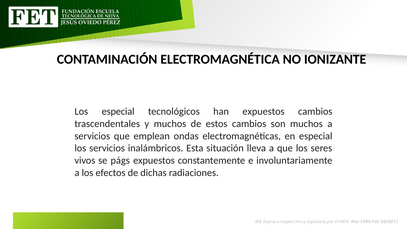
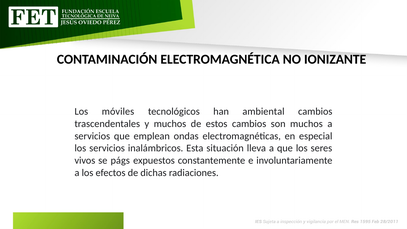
Los especial: especial -> móviles (118, 112)
han expuestos: expuestos -> ambiental (263, 112)
